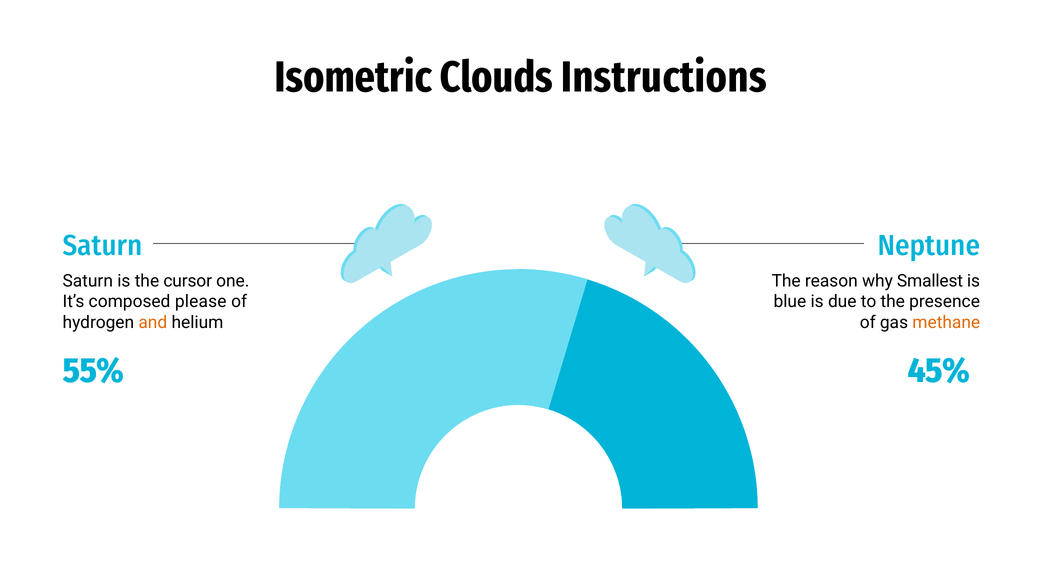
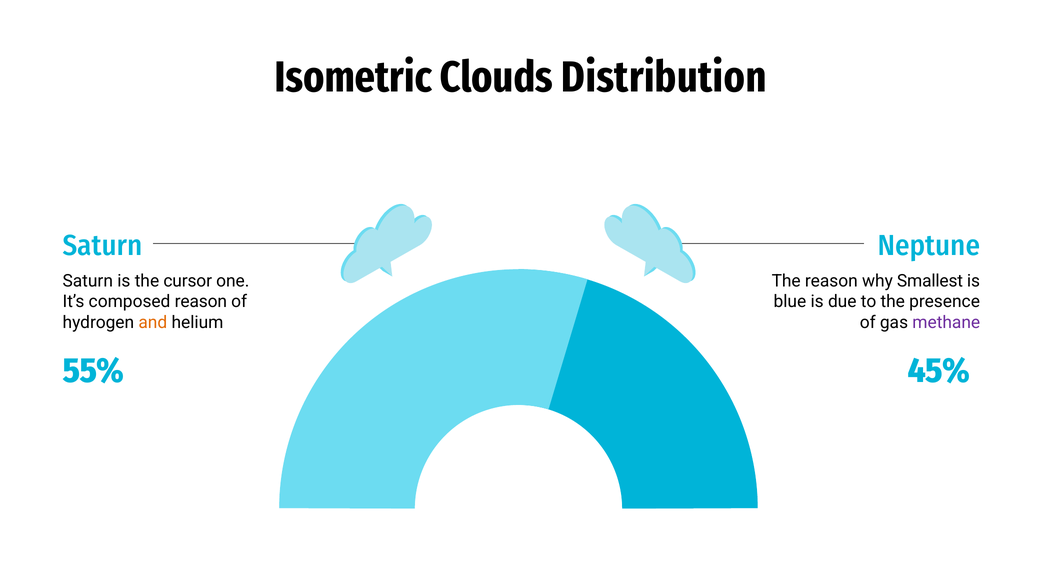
Instructions: Instructions -> Distribution (664, 77)
composed please: please -> reason (201, 302)
methane colour: orange -> purple (946, 322)
